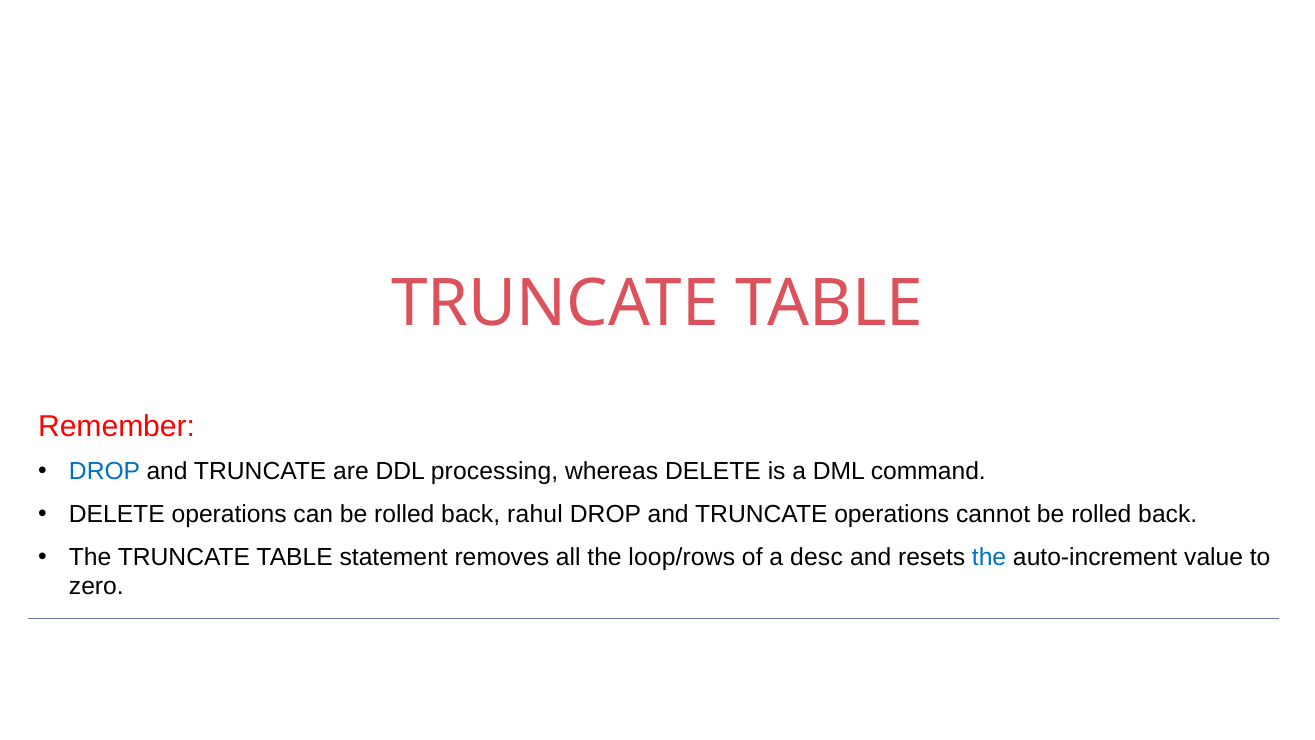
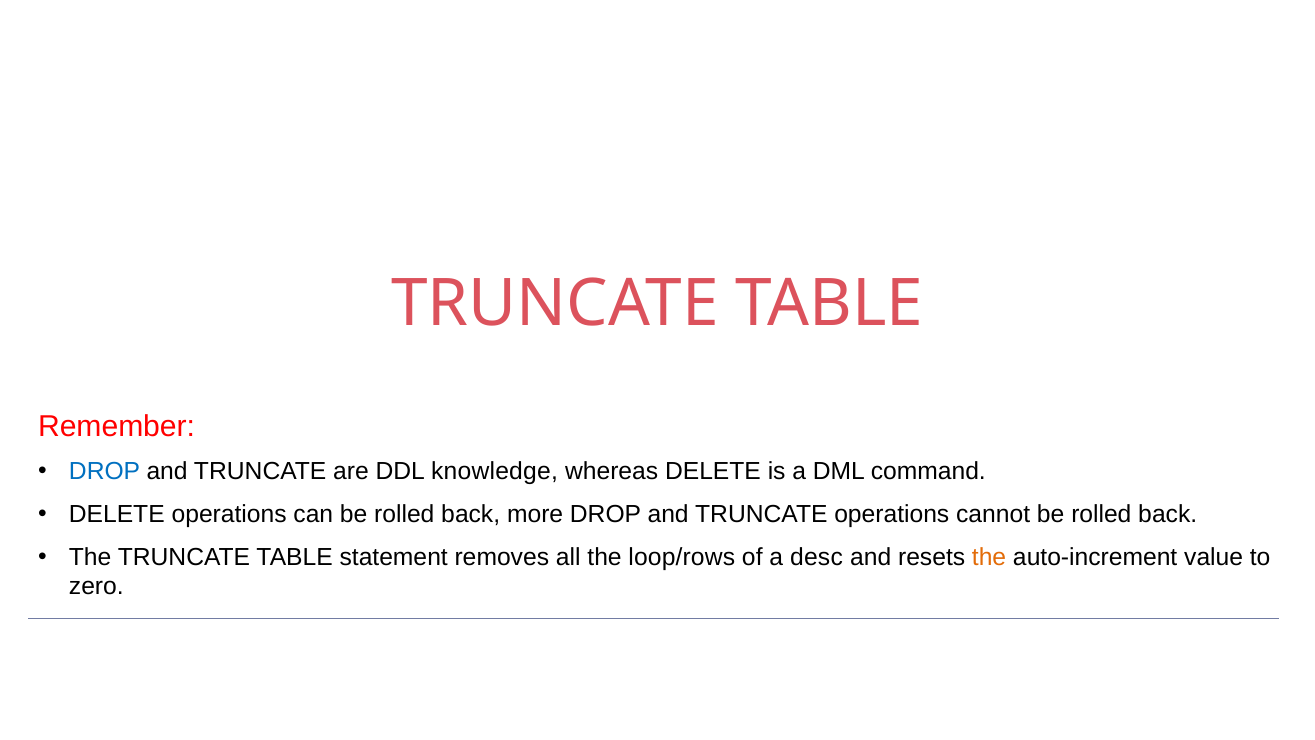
processing: processing -> knowledge (494, 472)
rahul: rahul -> more (535, 514)
the colour: blue -> orange (989, 557)
